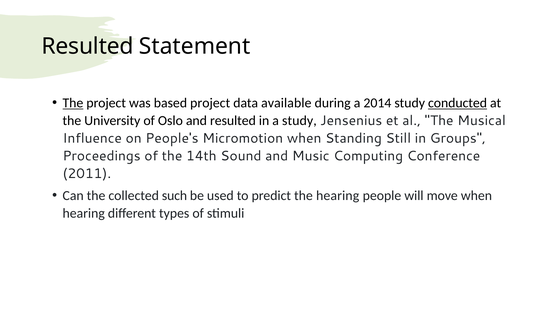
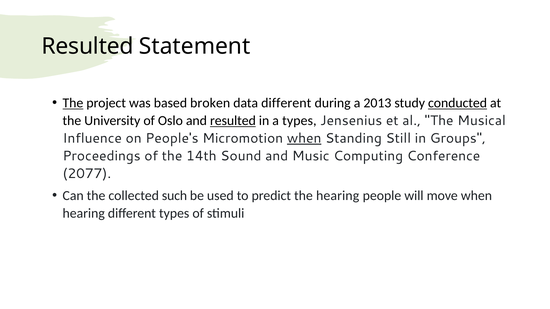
based project: project -> broken (210, 103)
data available: available -> different (286, 103)
2014: 2014 -> 2013 (377, 103)
resulted underline: none -> present (233, 121)
a study: study -> types (299, 121)
when underline: none -> present (304, 138)
2011: 2011 -> 2077 (87, 174)
